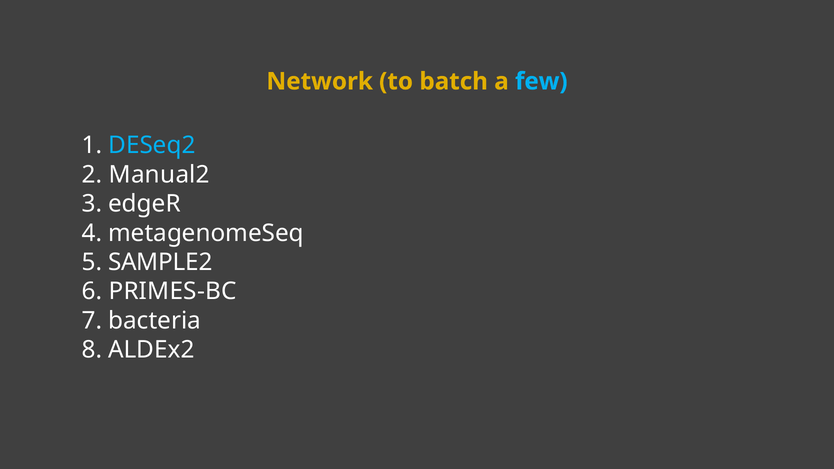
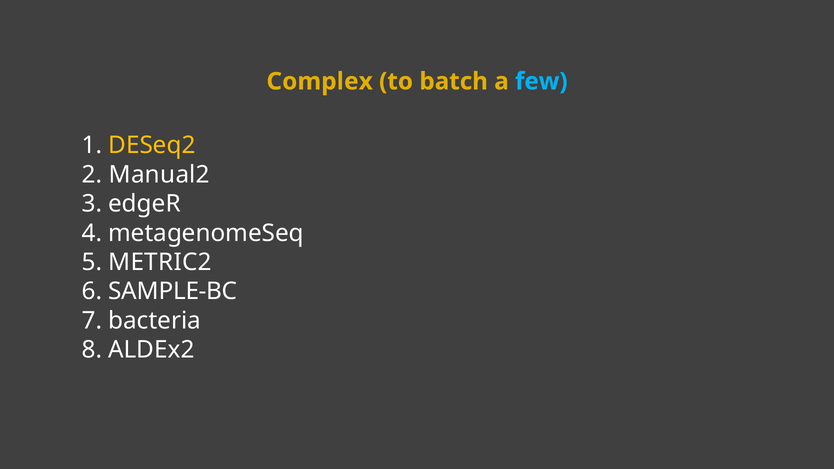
Network: Network -> Complex (320, 81)
DESeq2 colour: light blue -> yellow (152, 145)
SAMPLE2: SAMPLE2 -> METRIC2 (160, 262)
PRIMES-BC: PRIMES-BC -> SAMPLE-BC (173, 291)
